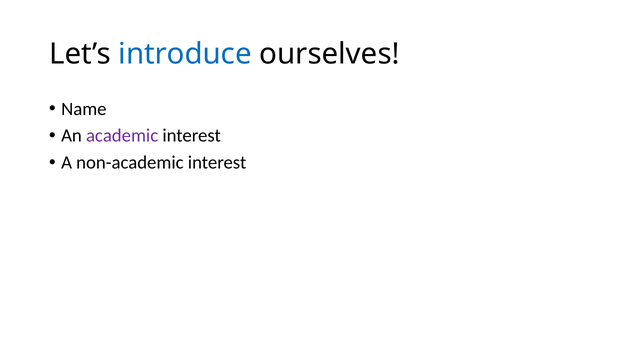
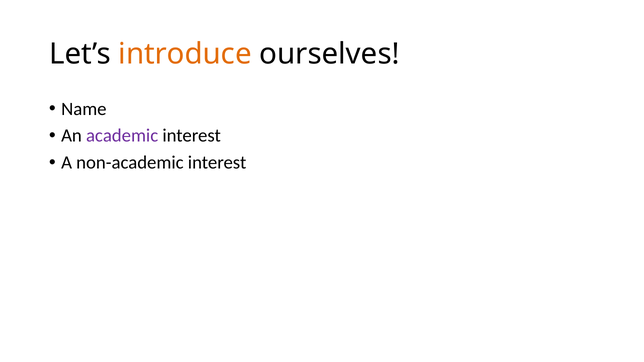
introduce colour: blue -> orange (185, 54)
